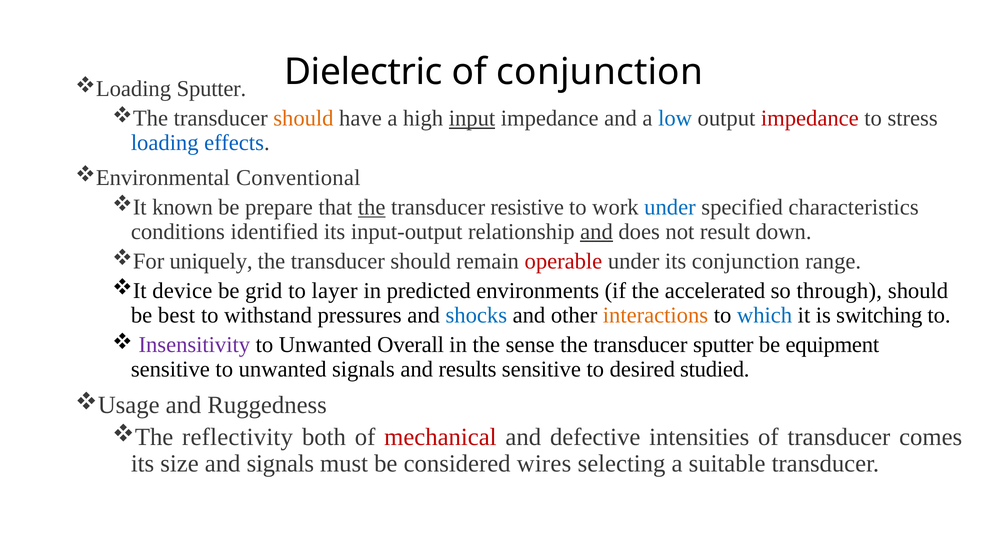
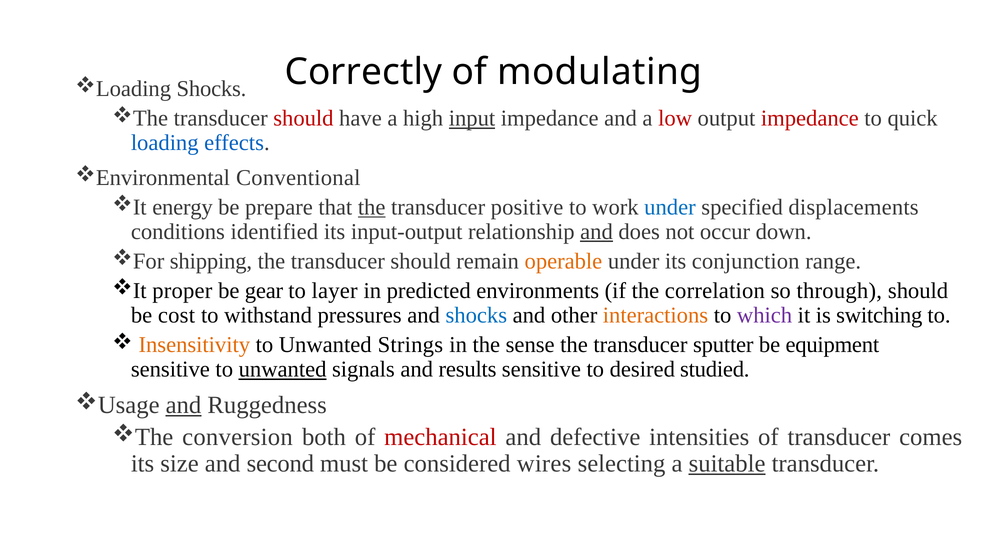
Dielectric: Dielectric -> Correctly (363, 72)
of conjunction: conjunction -> modulating (600, 72)
Sputter: Sputter -> Shocks (211, 89)
should colour: orange -> red (303, 118)
low colour: blue -> red (675, 118)
stress: stress -> quick (913, 118)
known: known -> energy (183, 207)
resistive: resistive -> positive (527, 207)
characteristics: characteristics -> displacements (854, 207)
result: result -> occur (725, 232)
uniquely: uniquely -> shipping (211, 261)
operable colour: red -> orange (563, 261)
device: device -> proper (182, 291)
grid: grid -> gear (264, 291)
accelerated: accelerated -> correlation (715, 291)
best: best -> cost (176, 315)
which colour: blue -> purple (765, 315)
Insensitivity colour: purple -> orange (194, 345)
Overall: Overall -> Strings (410, 345)
unwanted underline: none -> present (283, 369)
and underline: none -> present (183, 405)
reflectivity: reflectivity -> conversion (237, 437)
and signals: signals -> second (280, 464)
suitable underline: none -> present (727, 464)
